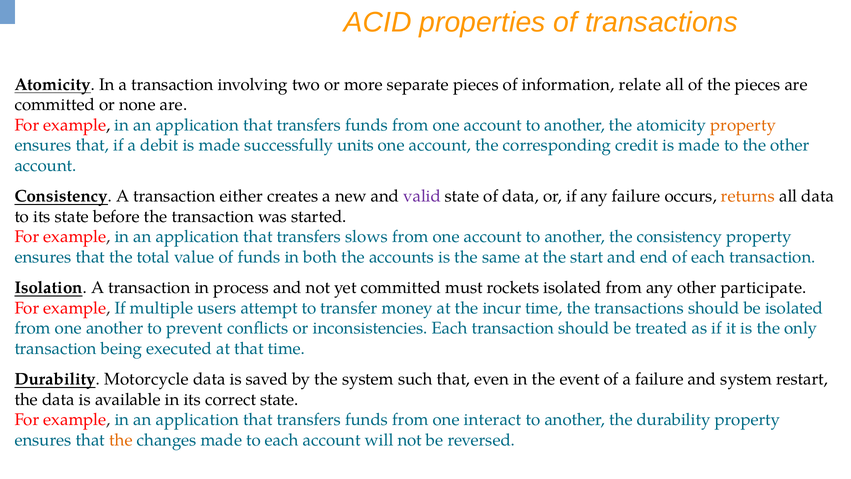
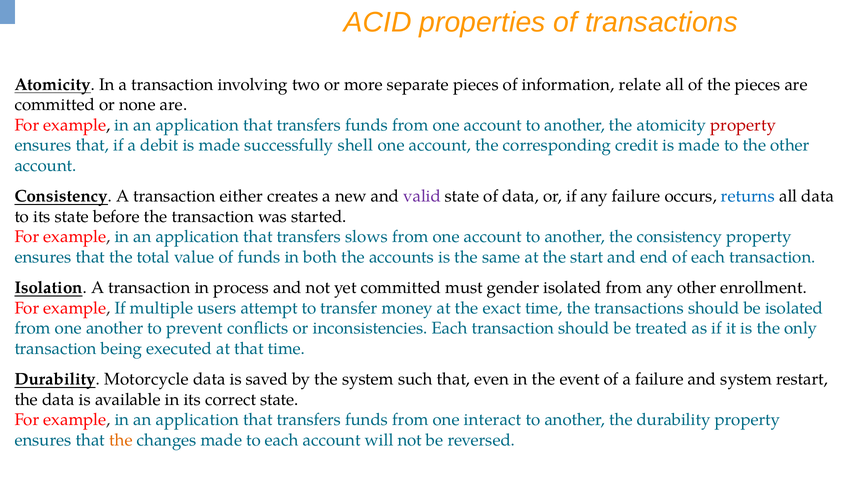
property colour: orange -> red (743, 125)
units: units -> shell (355, 145)
returns colour: orange -> blue (748, 196)
rockets: rockets -> gender (513, 288)
participate: participate -> enrollment (764, 288)
incur: incur -> exact (502, 308)
